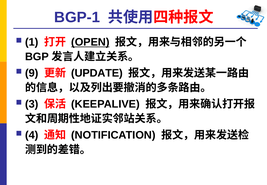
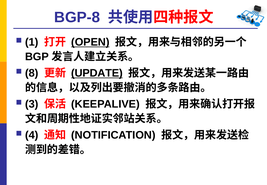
BGP-1: BGP-1 -> BGP-8 (77, 17)
9: 9 -> 8 (32, 73)
UPDATE underline: none -> present (97, 73)
